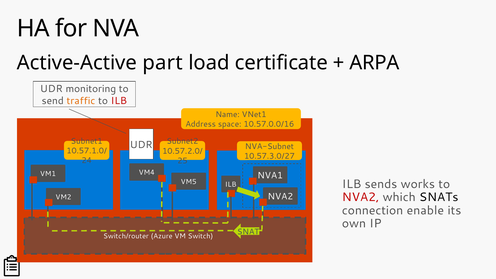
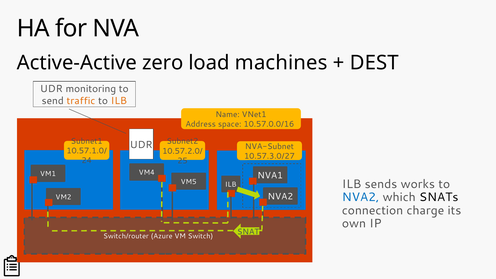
part: part -> zero (163, 63)
certificate: certificate -> machines (281, 63)
ARPA: ARPA -> DEST (374, 63)
ILB colour: red -> orange (119, 101)
NVA2 colour: red -> blue (361, 197)
enable: enable -> charge (425, 210)
